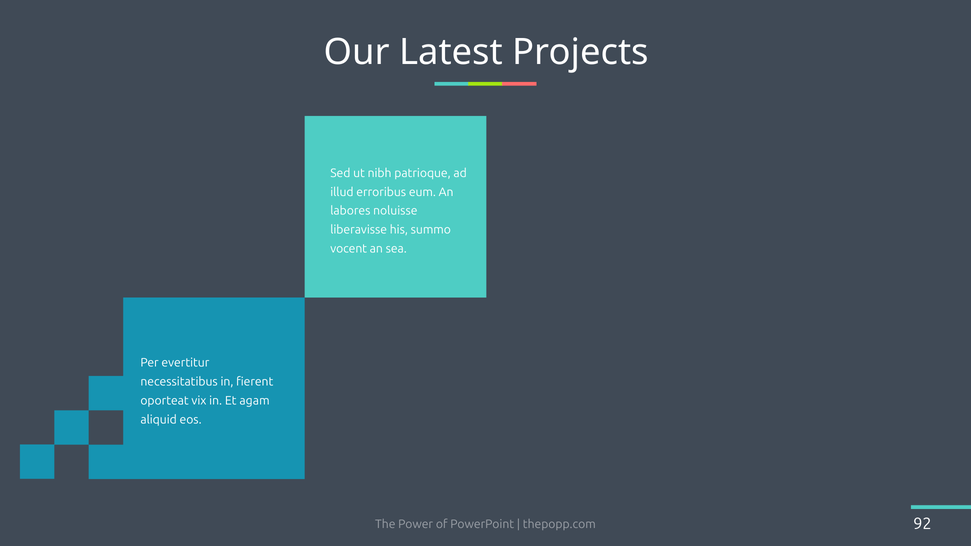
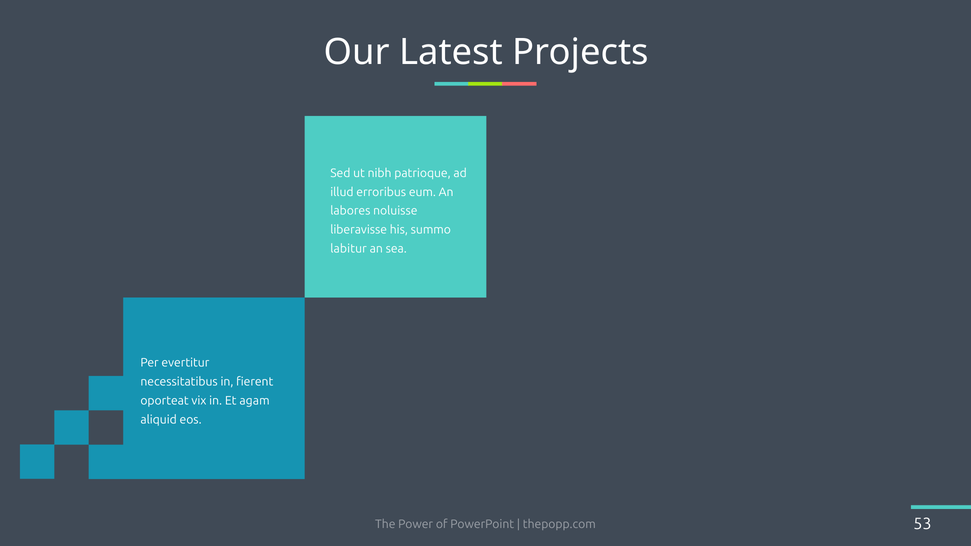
vocent: vocent -> labitur (349, 249)
92: 92 -> 53 (922, 524)
